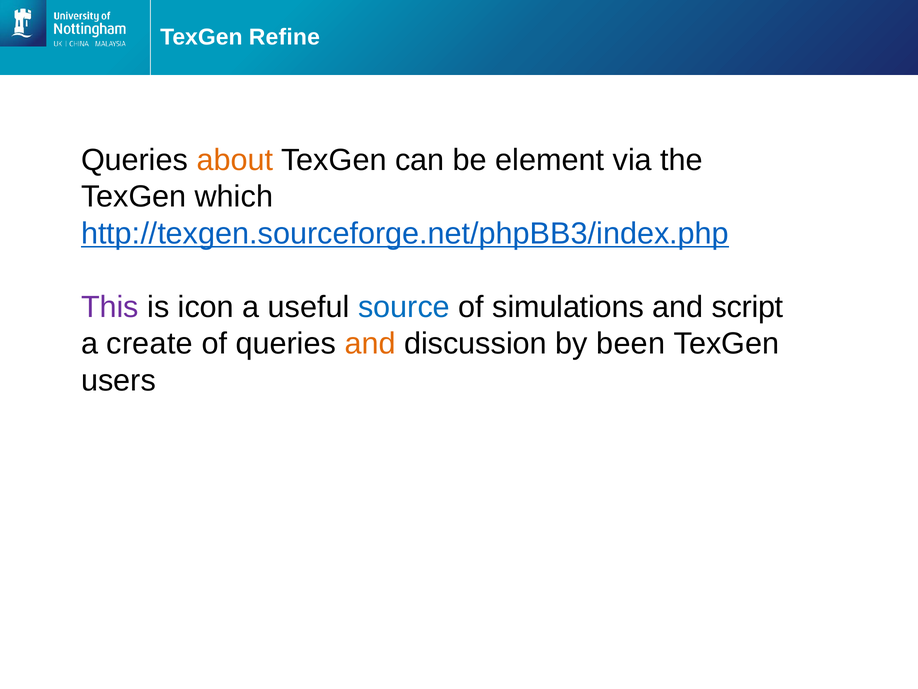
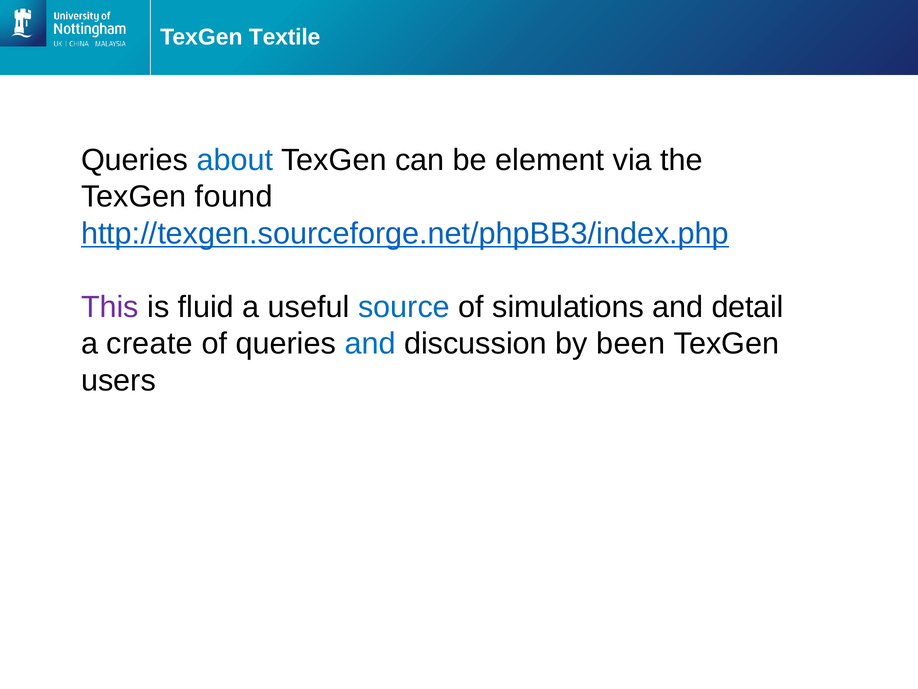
Refine: Refine -> Textile (285, 37)
about colour: orange -> blue (235, 160)
which: which -> found (234, 197)
icon: icon -> fluid (206, 307)
script: script -> detail (748, 307)
and colour: orange -> blue (370, 343)
